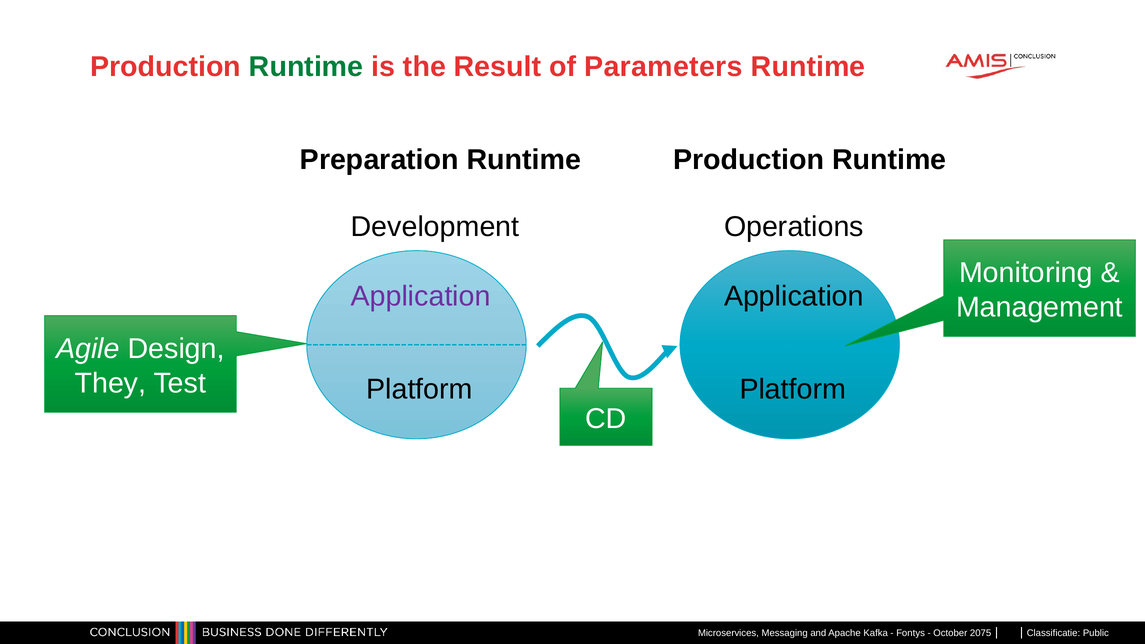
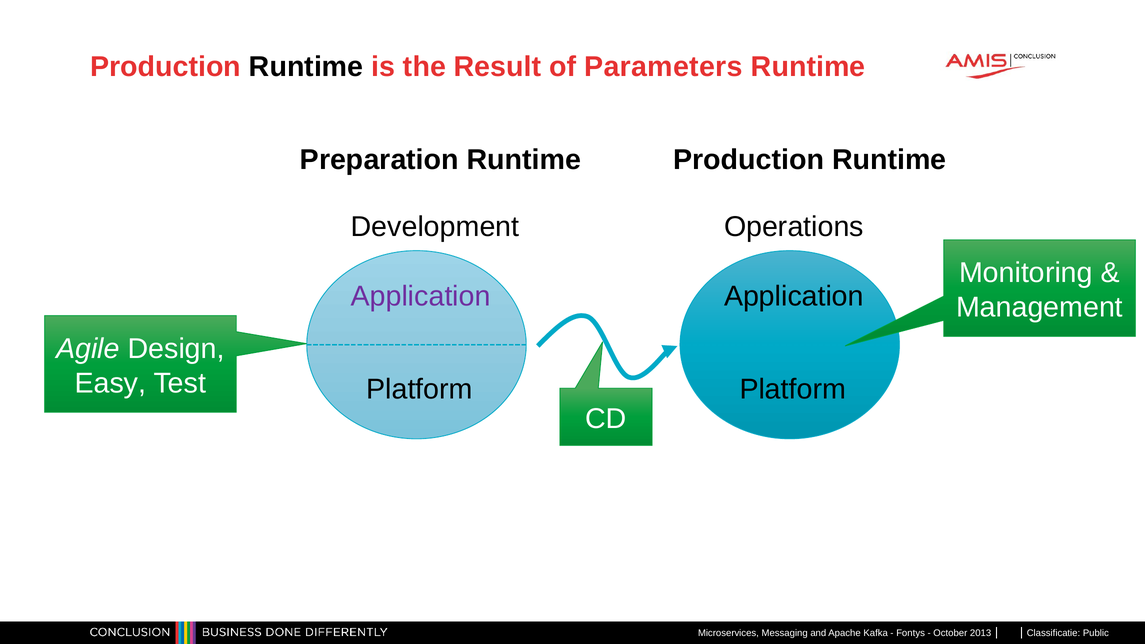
Runtime colour: green -> black (306, 67)
They: They -> Easy (110, 383)
2075: 2075 -> 2013 (981, 633)
